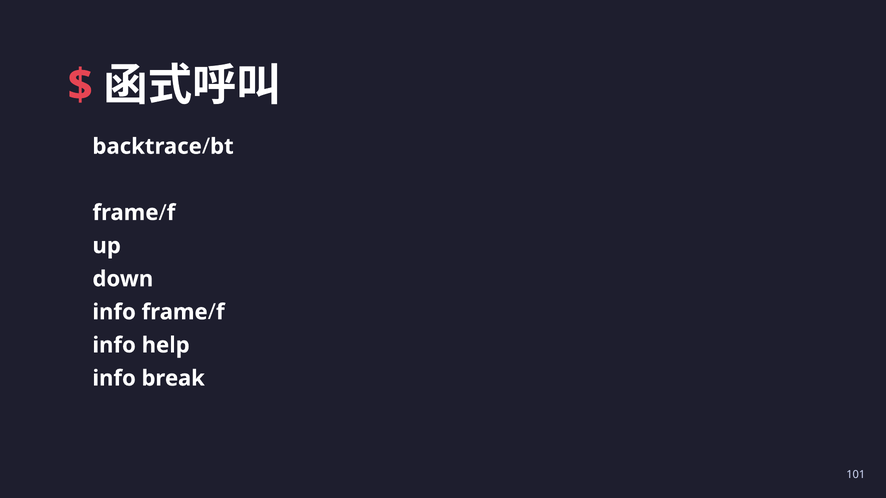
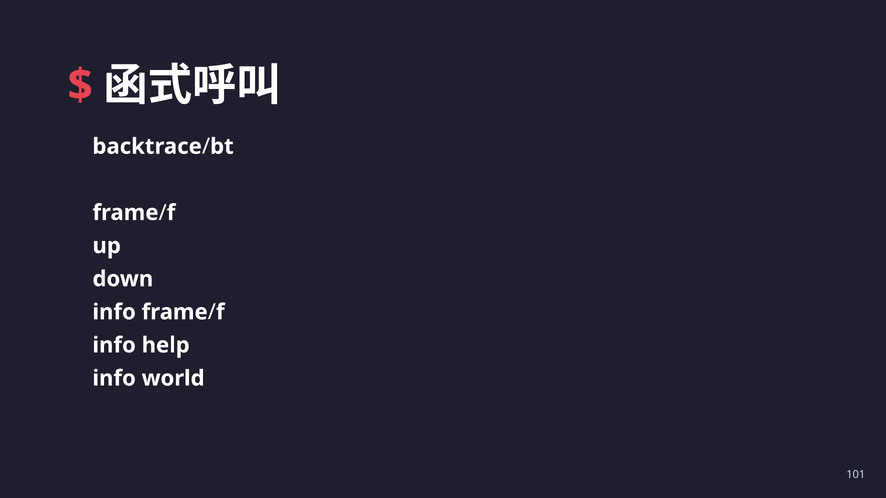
break: break -> world (173, 379)
